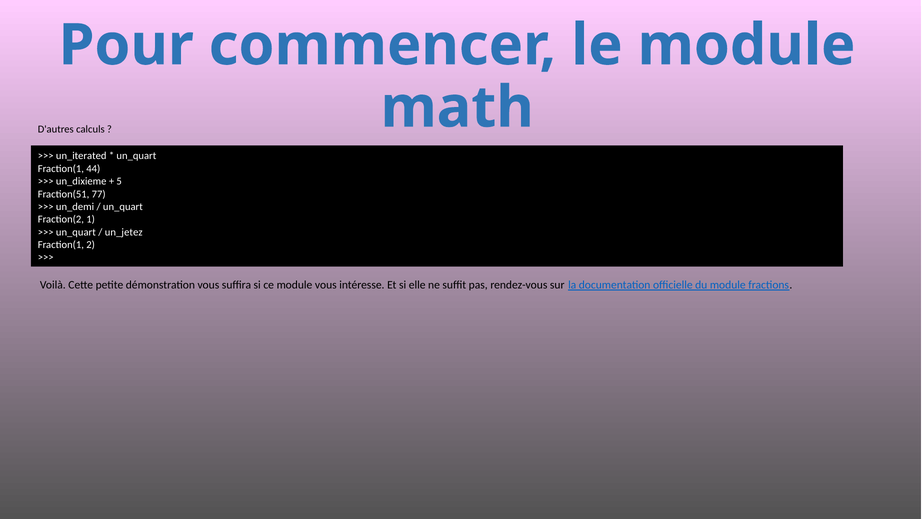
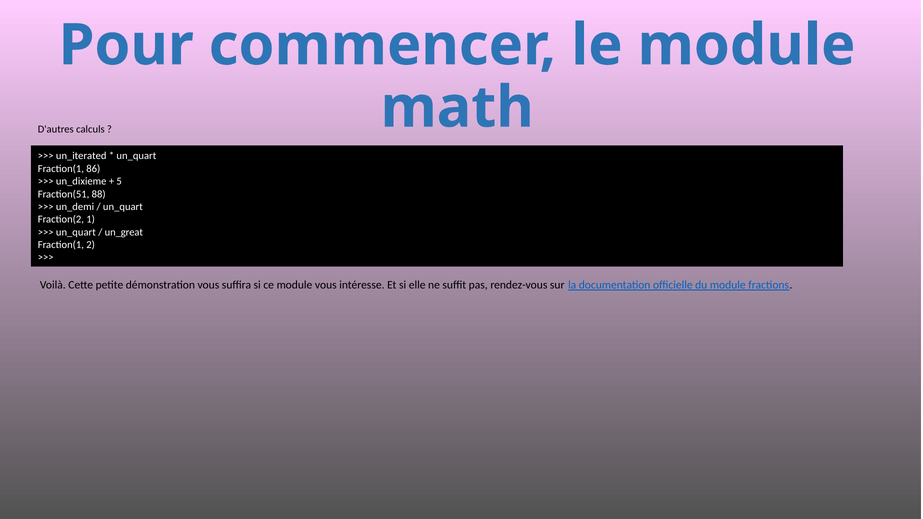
44: 44 -> 86 (93, 169)
77: 77 -> 88 (99, 194)
un_jetez: un_jetez -> un_great (124, 232)
